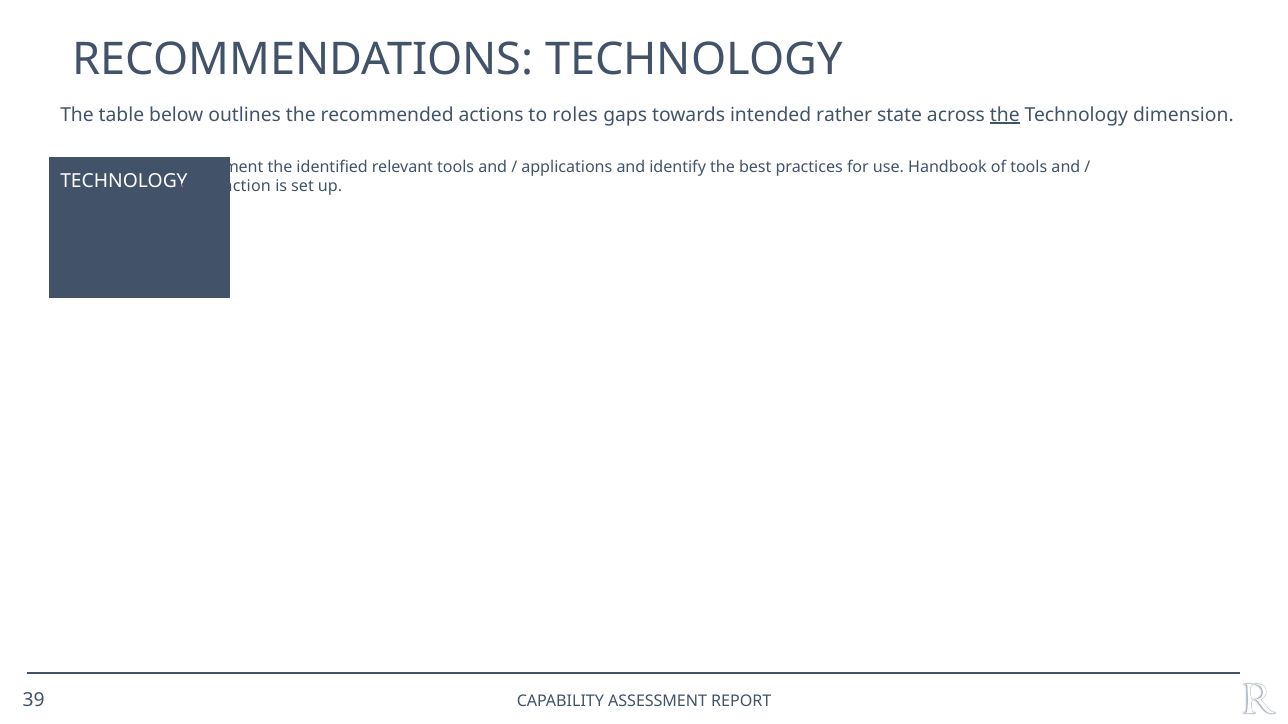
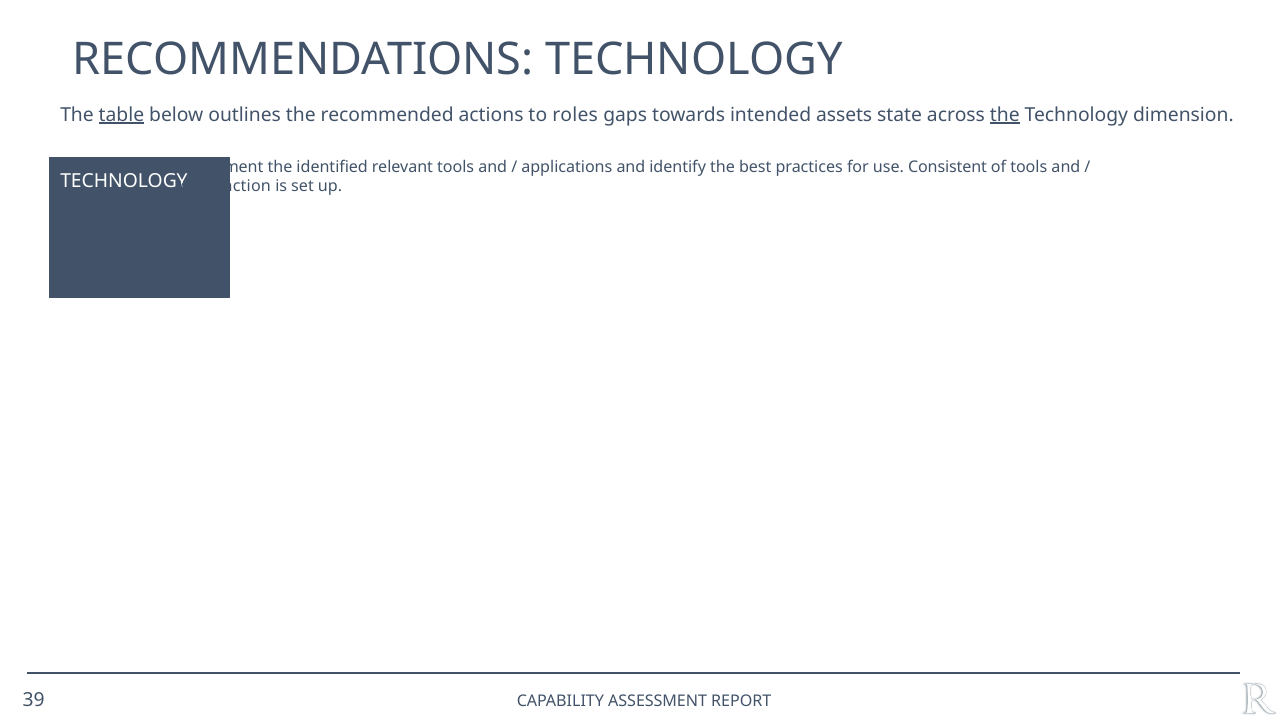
table underline: none -> present (121, 115)
rather: rather -> assets (844, 115)
Handbook: Handbook -> Consistent (948, 167)
